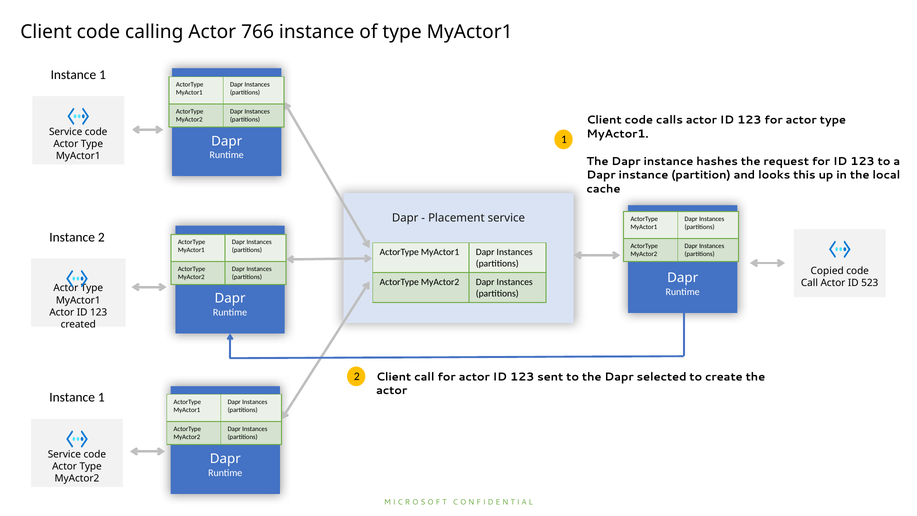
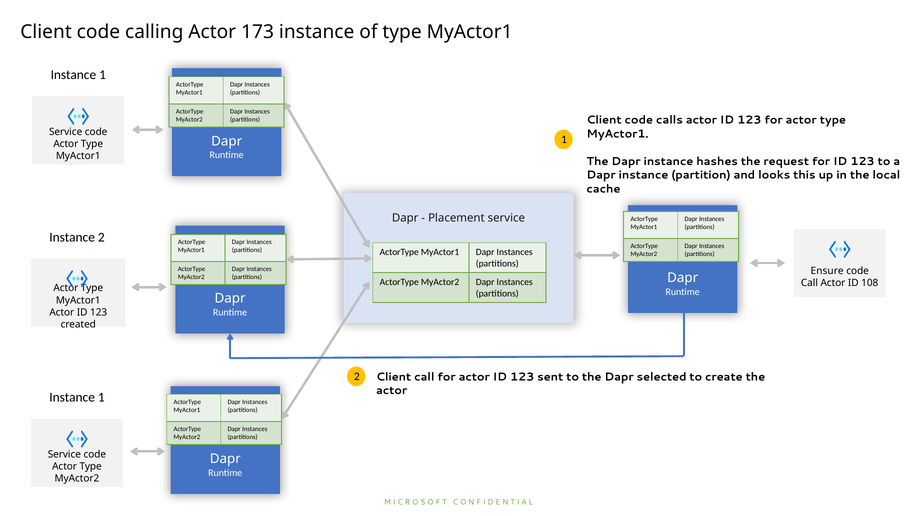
766: 766 -> 173 (258, 32)
Copied: Copied -> Ensure (827, 271)
523: 523 -> 108 (870, 283)
